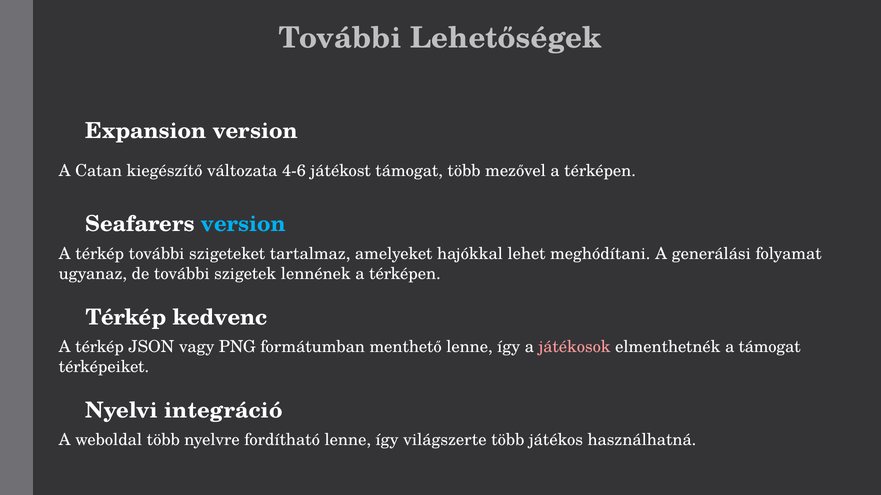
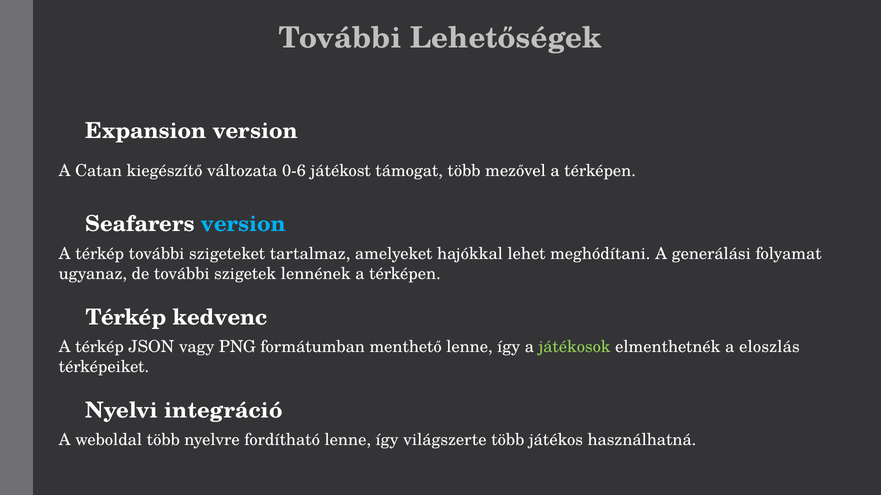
4-6: 4-6 -> 0-6 (294, 171)
játékosok colour: pink -> light green (575, 347)
a támogat: támogat -> eloszlás (769, 347)
